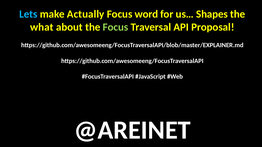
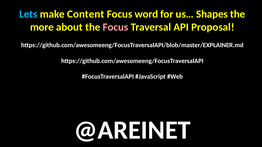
Actually: Actually -> Content (86, 14)
what: what -> more (42, 27)
Focus colour: light green -> pink (116, 27)
